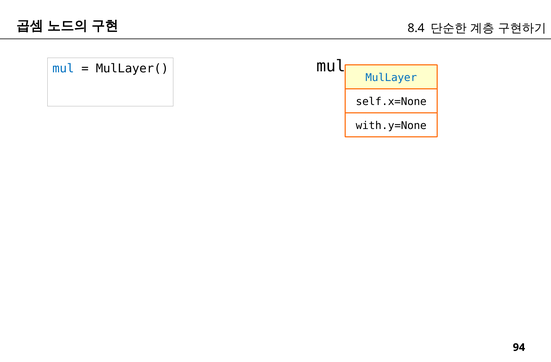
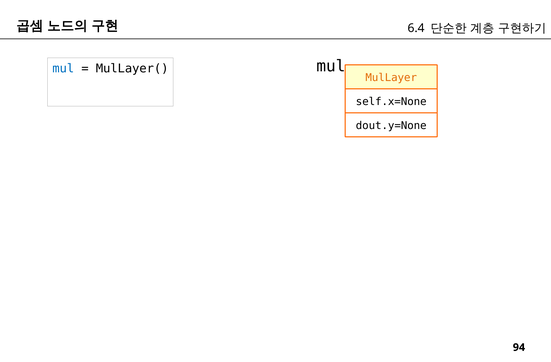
8.4: 8.4 -> 6.4 (416, 28)
MulLayer colour: blue -> orange (391, 78)
with.y=None: with.y=None -> dout.y=None (391, 126)
